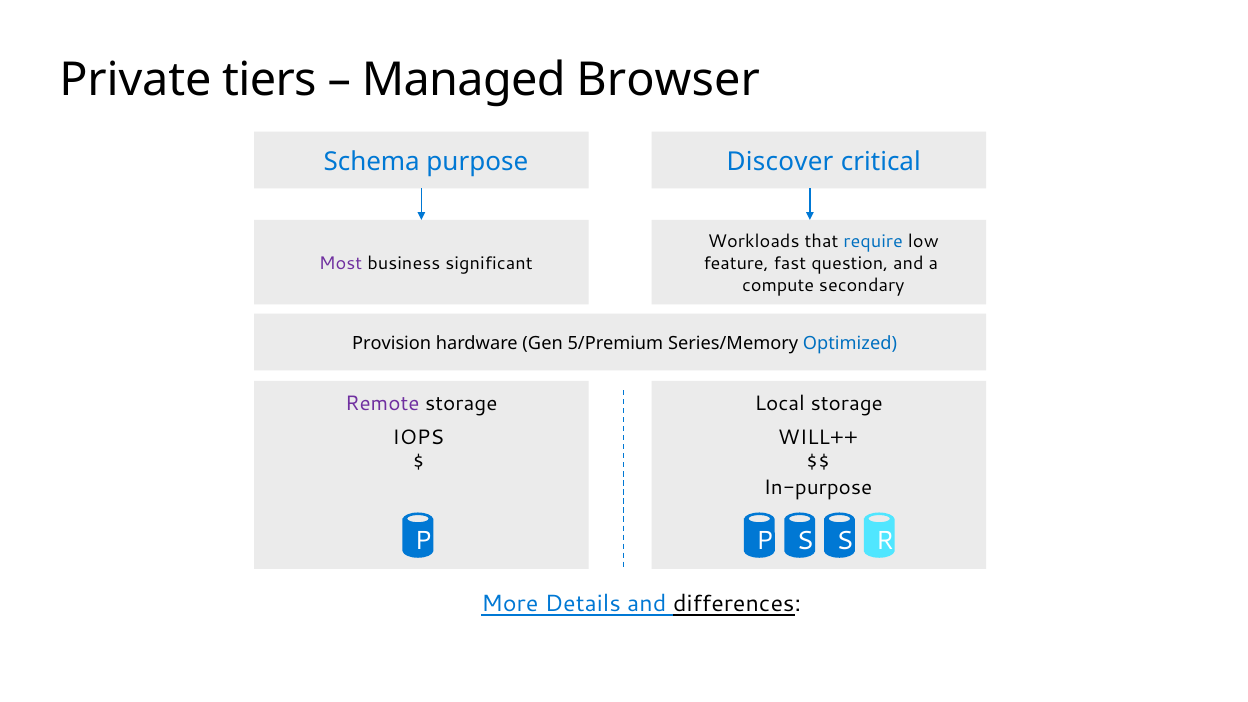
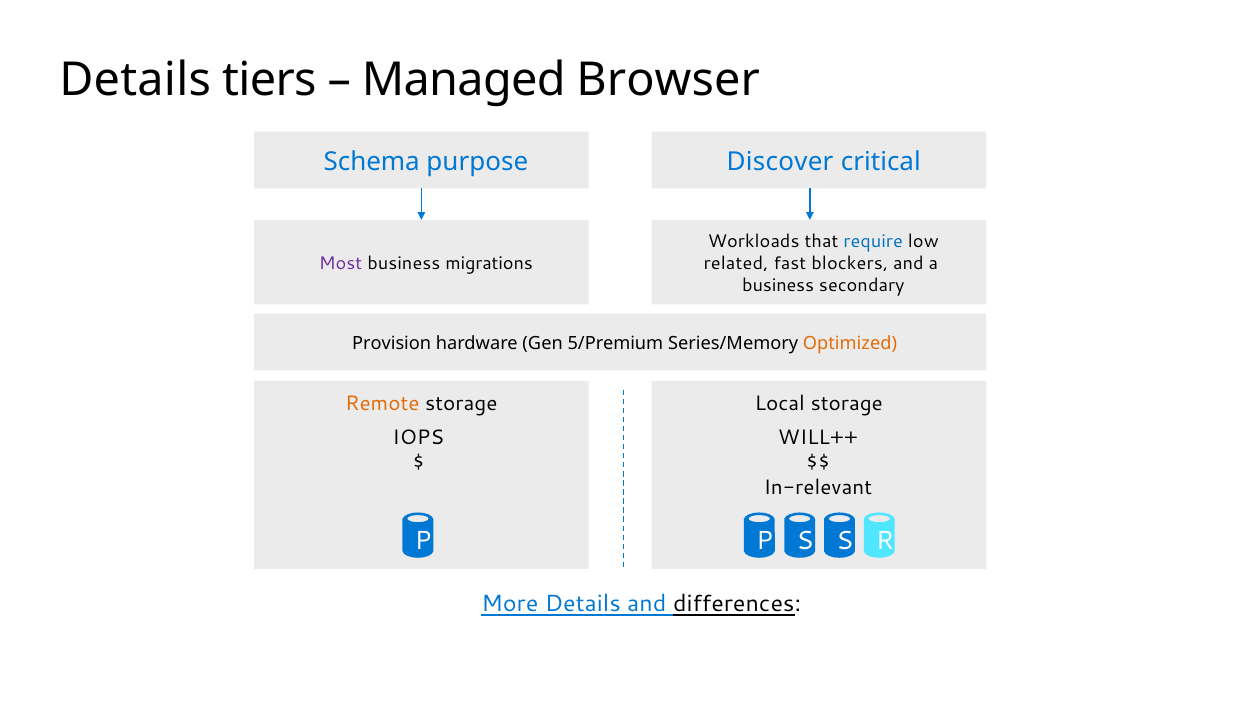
Private: Private -> Details (135, 80)
significant: significant -> migrations (489, 263)
feature: feature -> related (736, 263)
question: question -> blockers (850, 263)
compute: compute -> business (778, 285)
Optimized colour: blue -> orange (850, 343)
Remote colour: purple -> orange (382, 404)
In-purpose: In-purpose -> In-relevant (818, 488)
